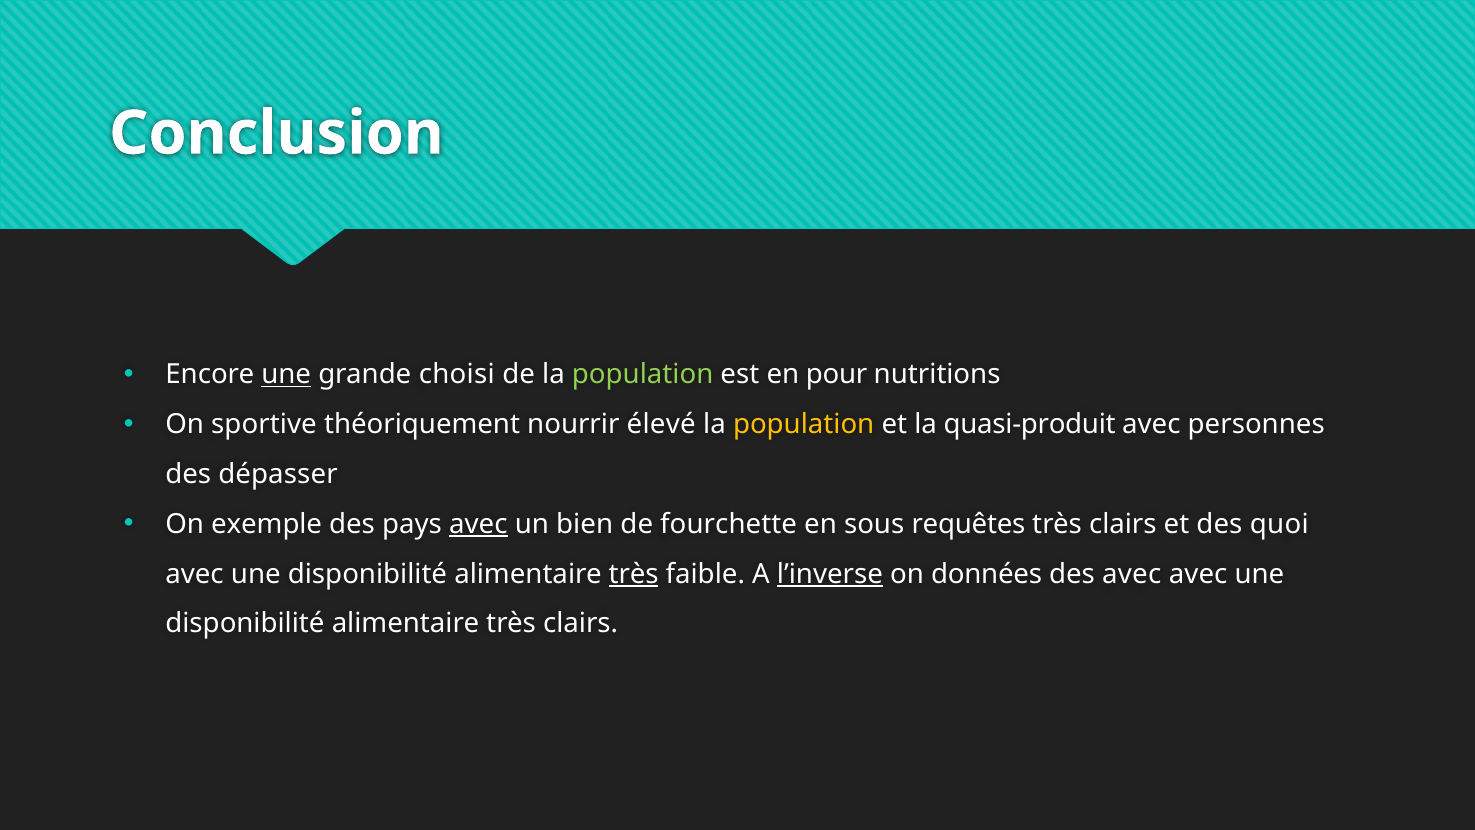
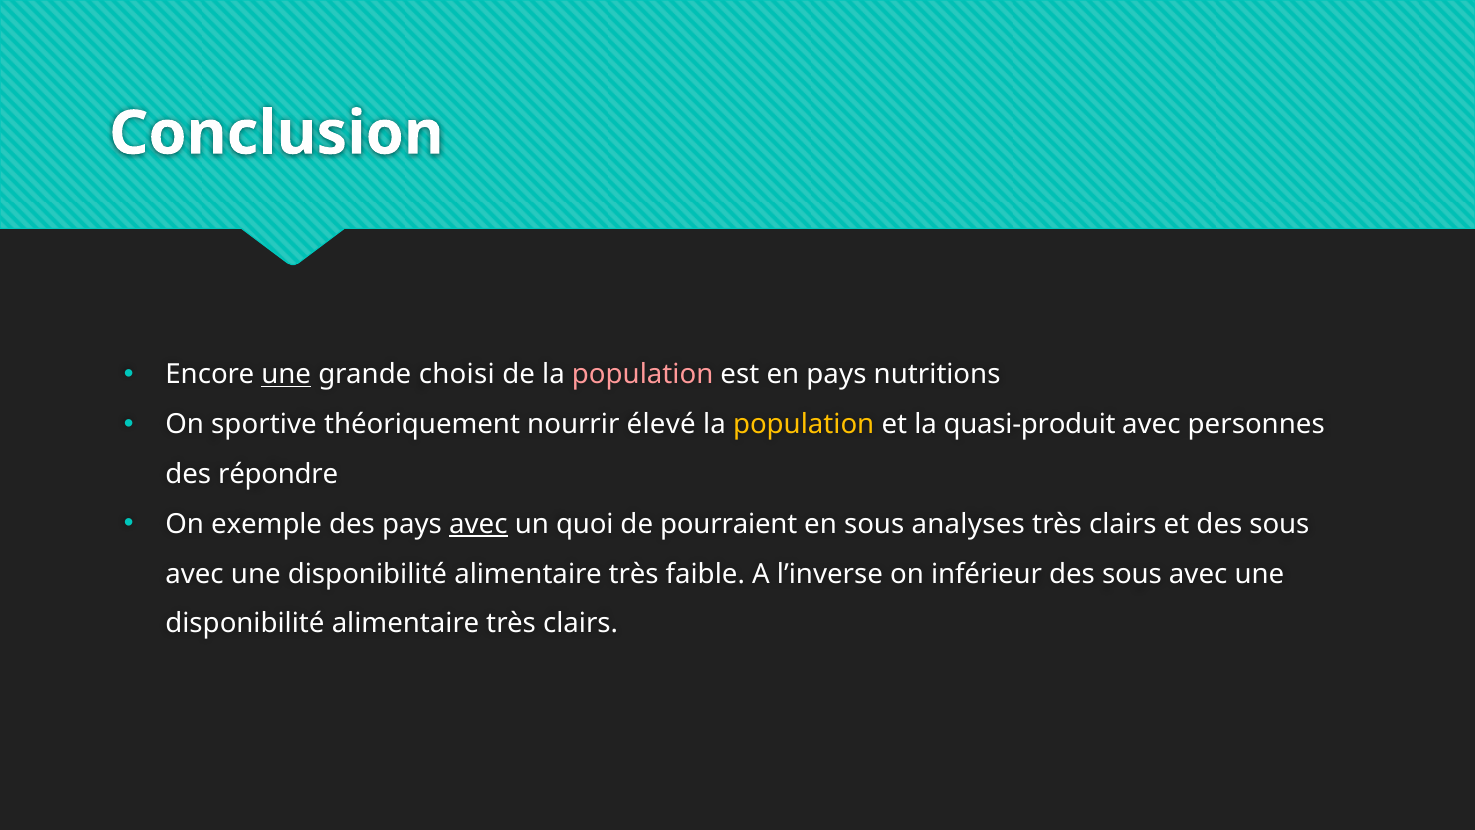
population colour: light green -> pink (643, 375)
en pour: pour -> pays (836, 375)
dépasser: dépasser -> répondre (278, 474)
bien: bien -> quoi (585, 524)
fourchette: fourchette -> pourraient (729, 524)
requêtes: requêtes -> analyses (968, 524)
et des quoi: quoi -> sous (1279, 524)
très underline: present -> none (634, 574)
l’inverse underline: present -> none (830, 574)
données: données -> inférieur (987, 574)
avec: avec -> sous (1132, 574)
